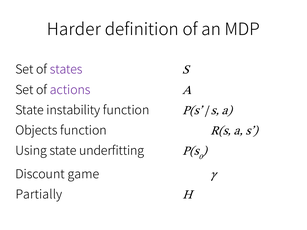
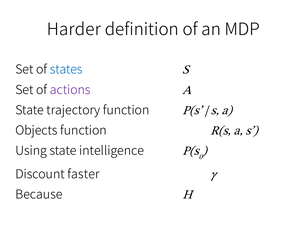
states colour: purple -> blue (66, 70)
instability: instability -> trajectory (73, 110)
underfitting: underfitting -> intelligence (112, 151)
game: game -> faster (83, 174)
Partially: Partially -> Because (39, 195)
